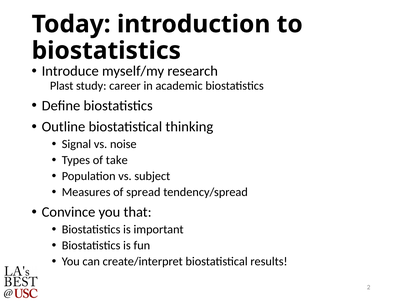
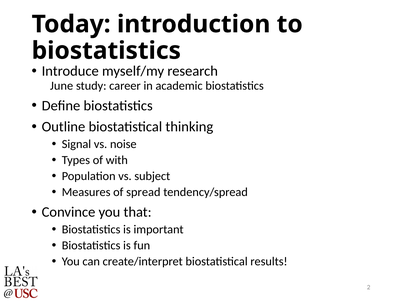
Plast: Plast -> June (62, 86)
take: take -> with (117, 160)
